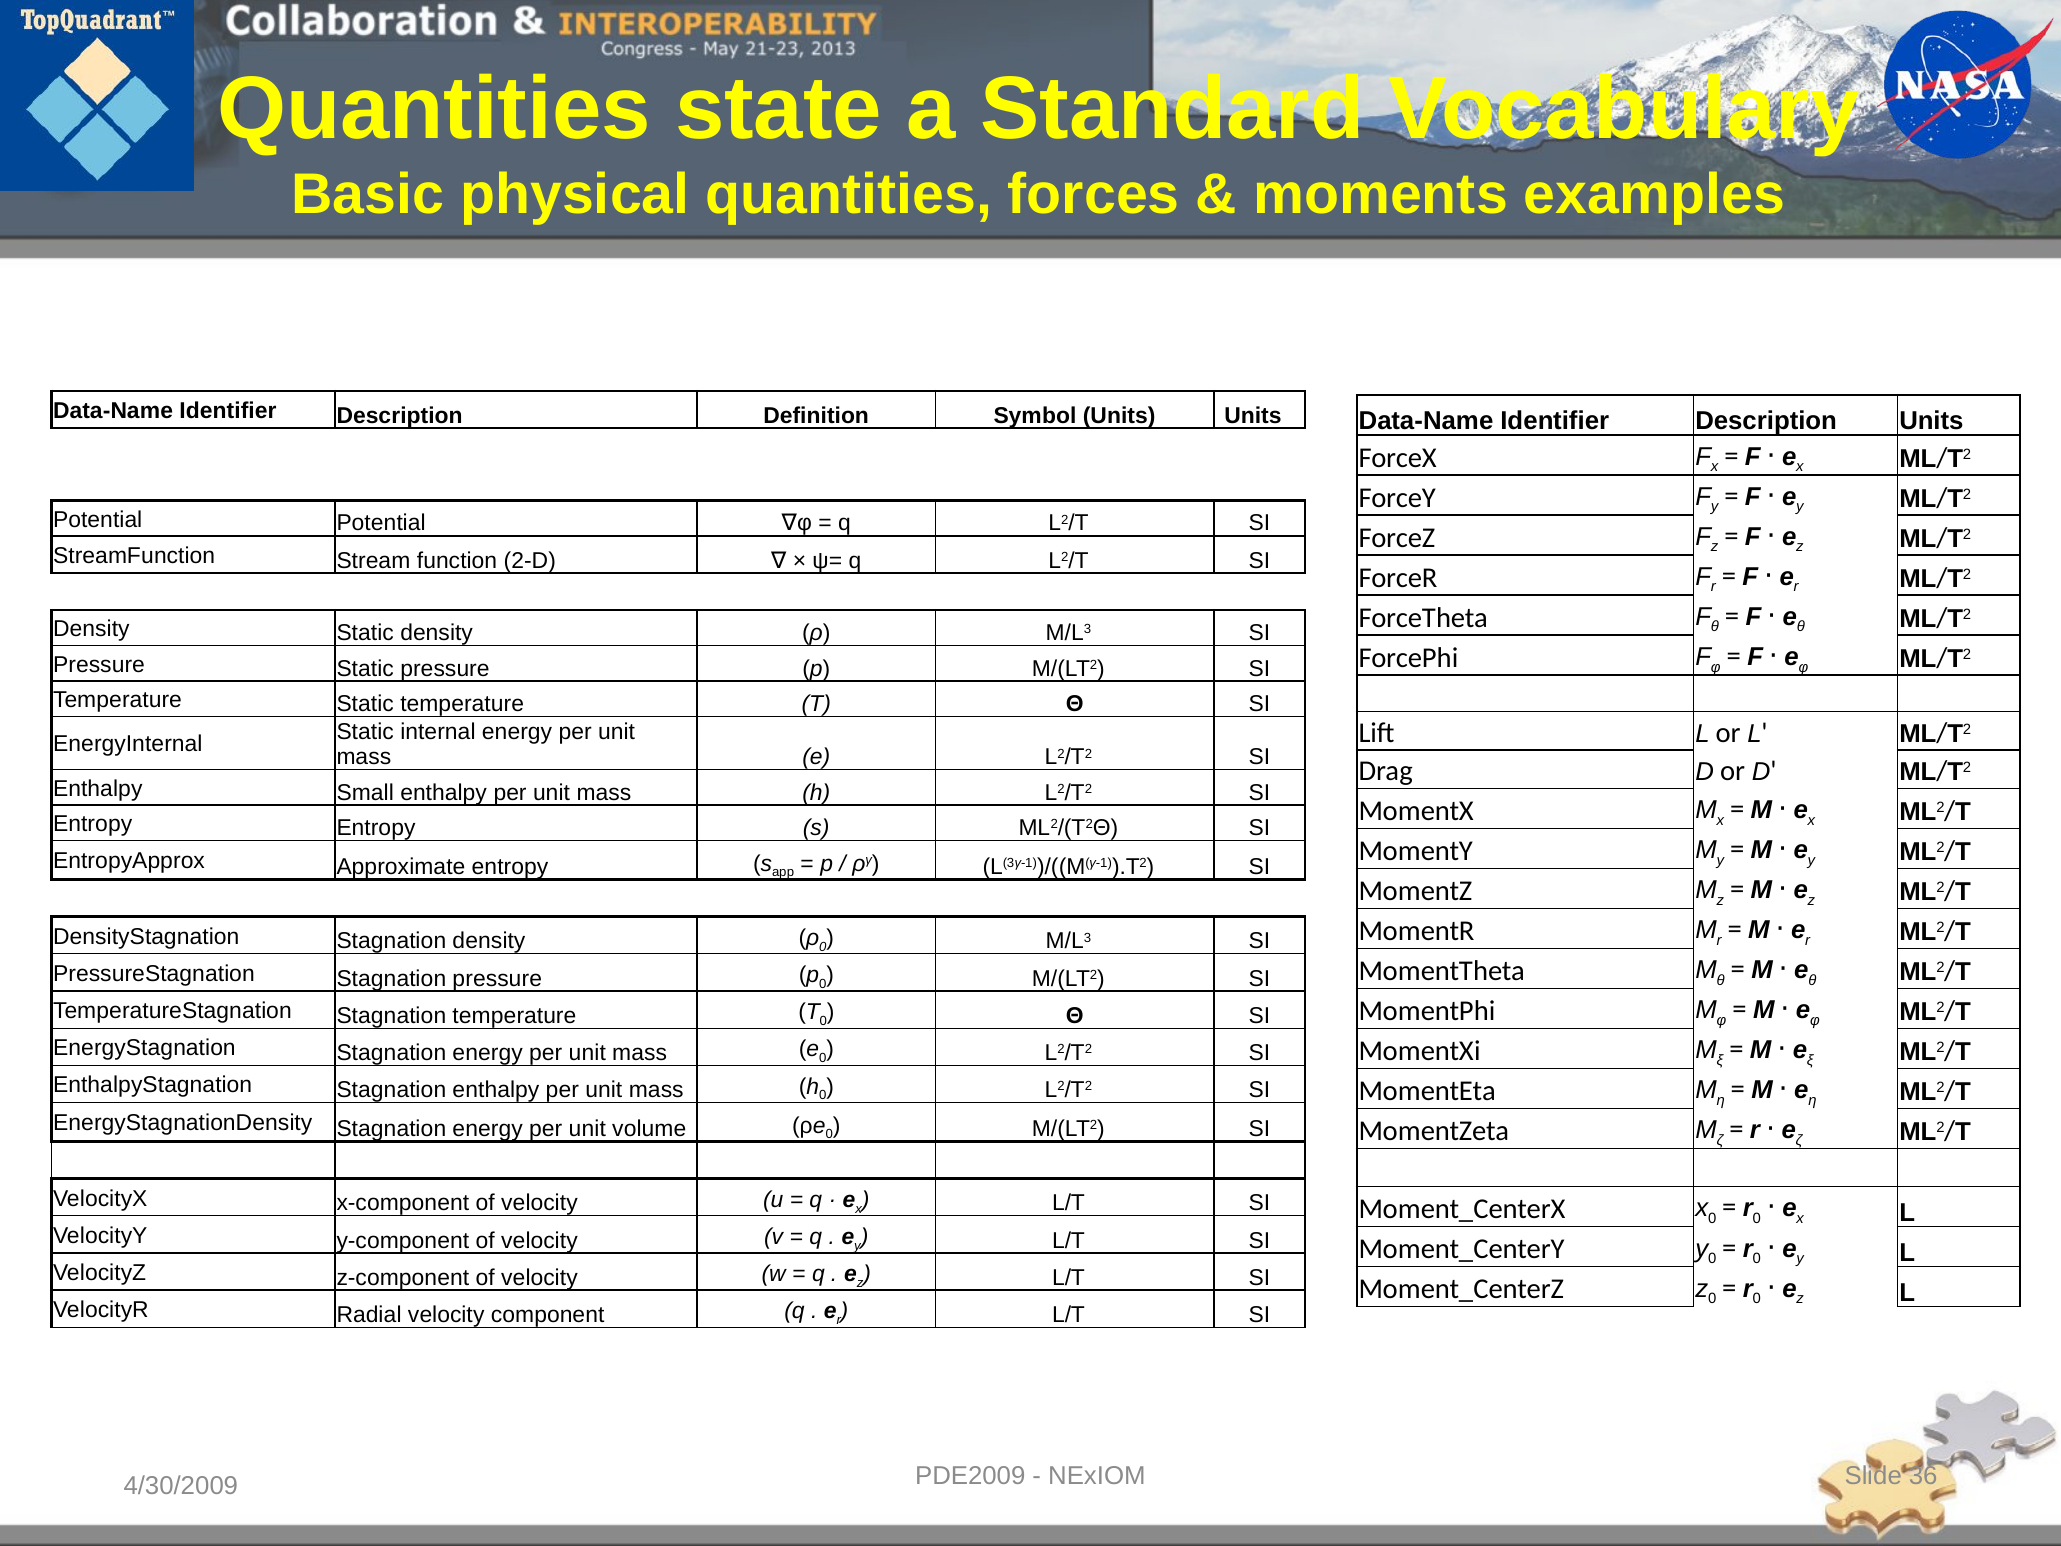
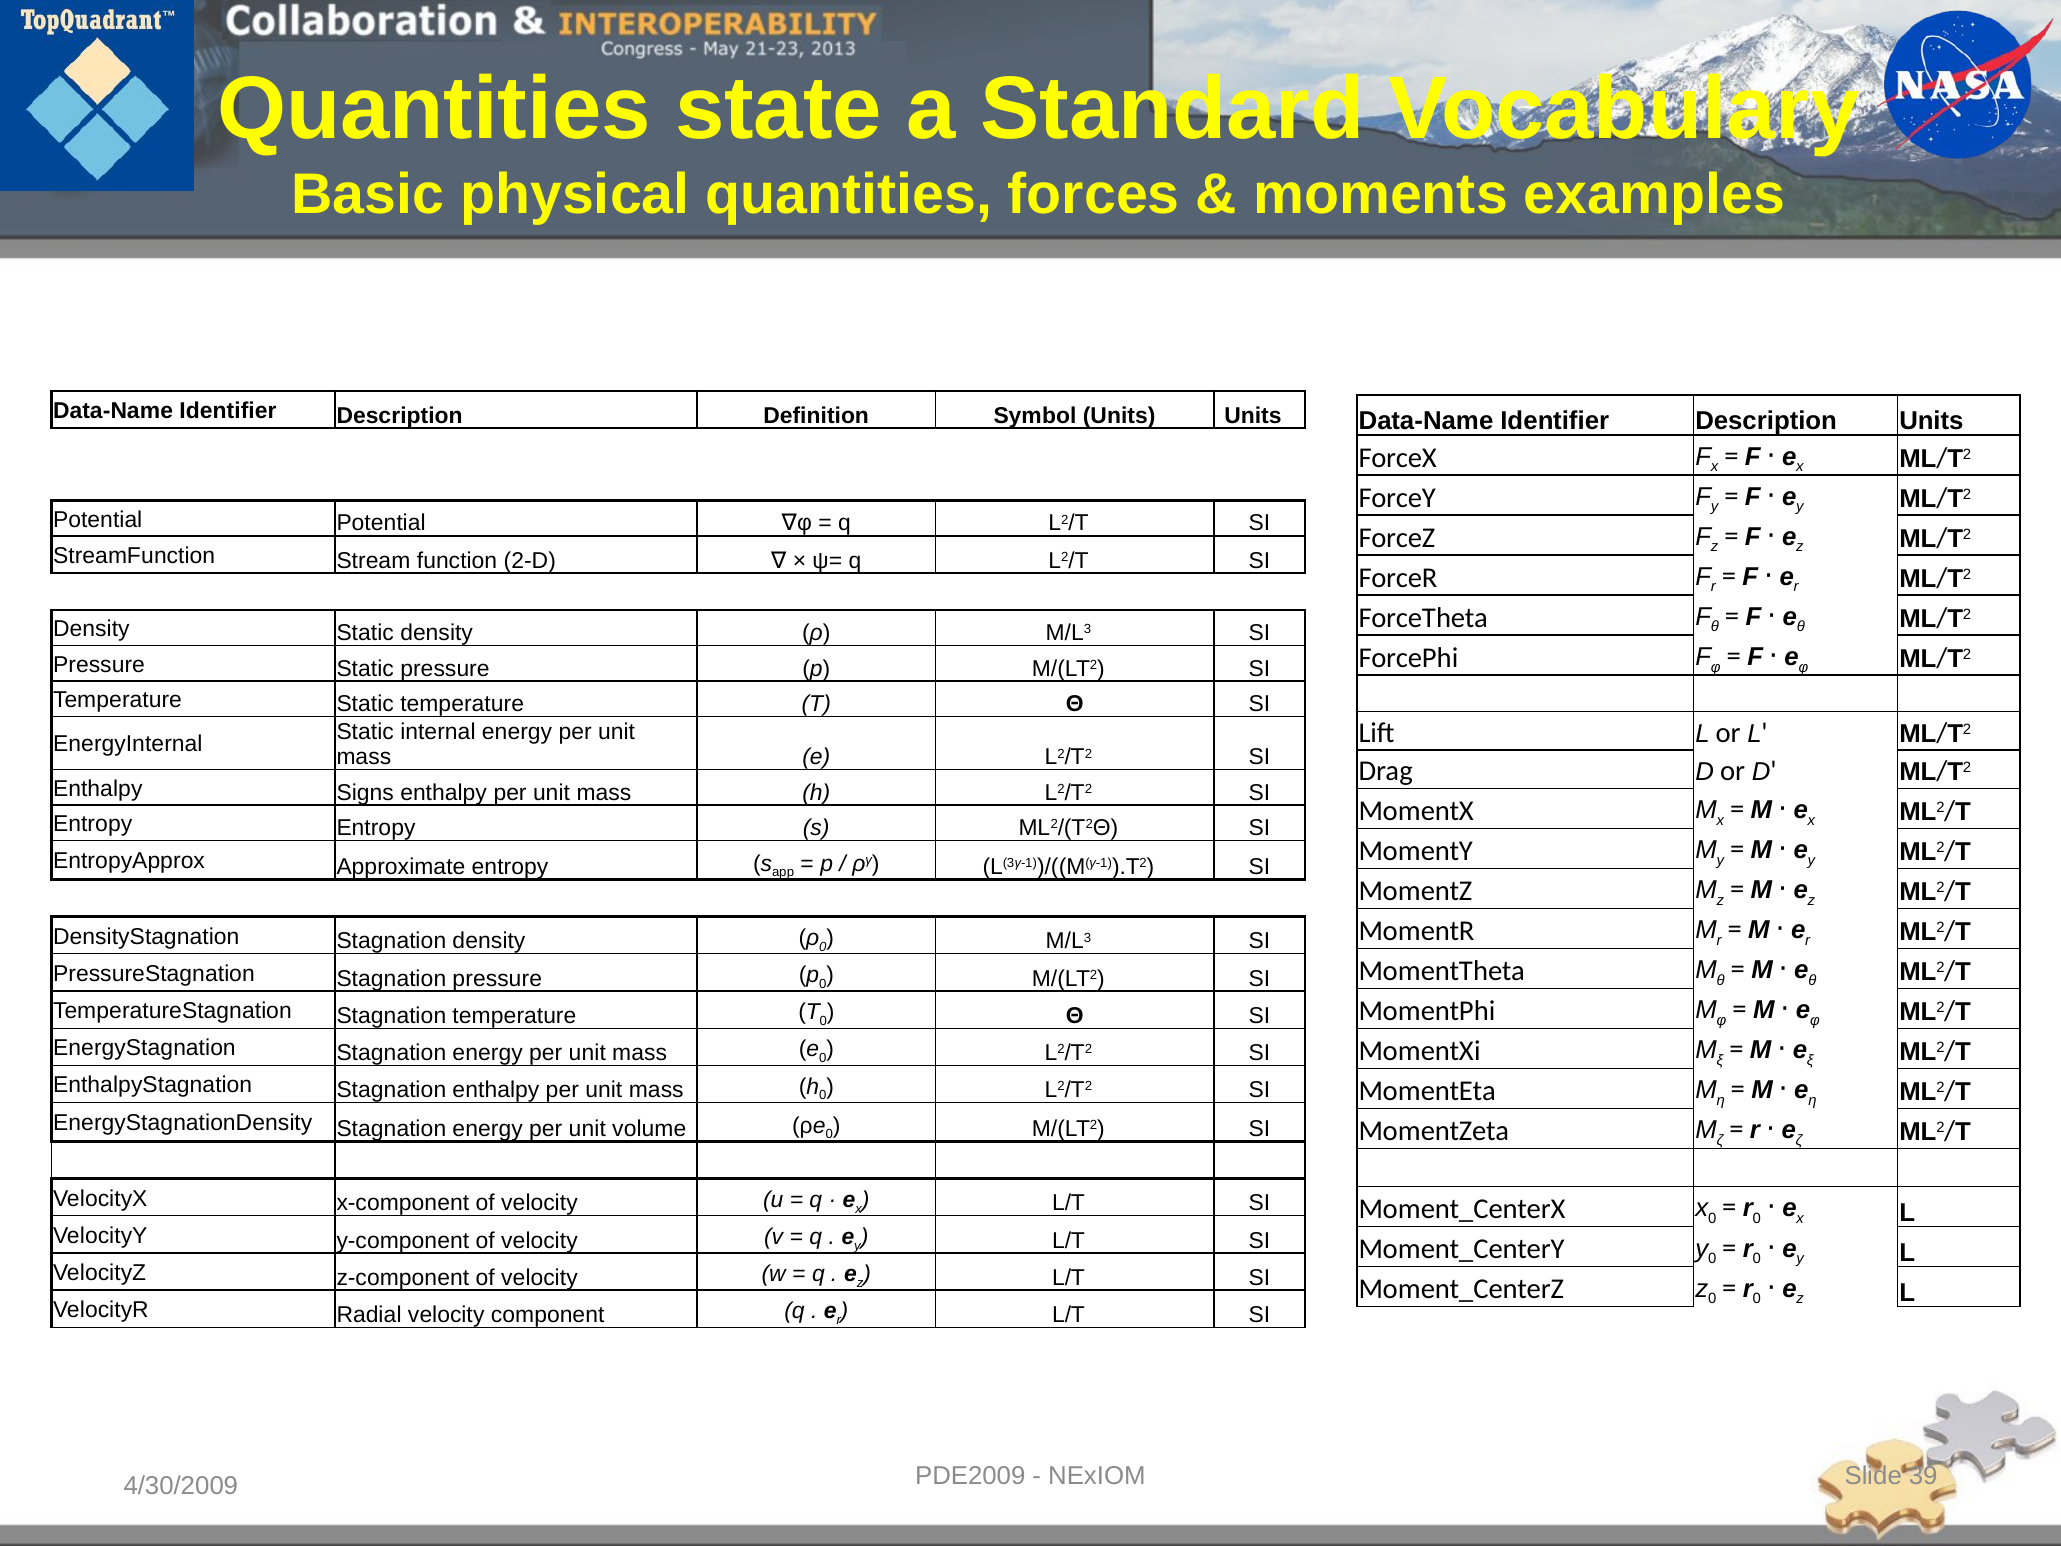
Small: Small -> Signs (365, 793)
36: 36 -> 39 (1923, 1476)
